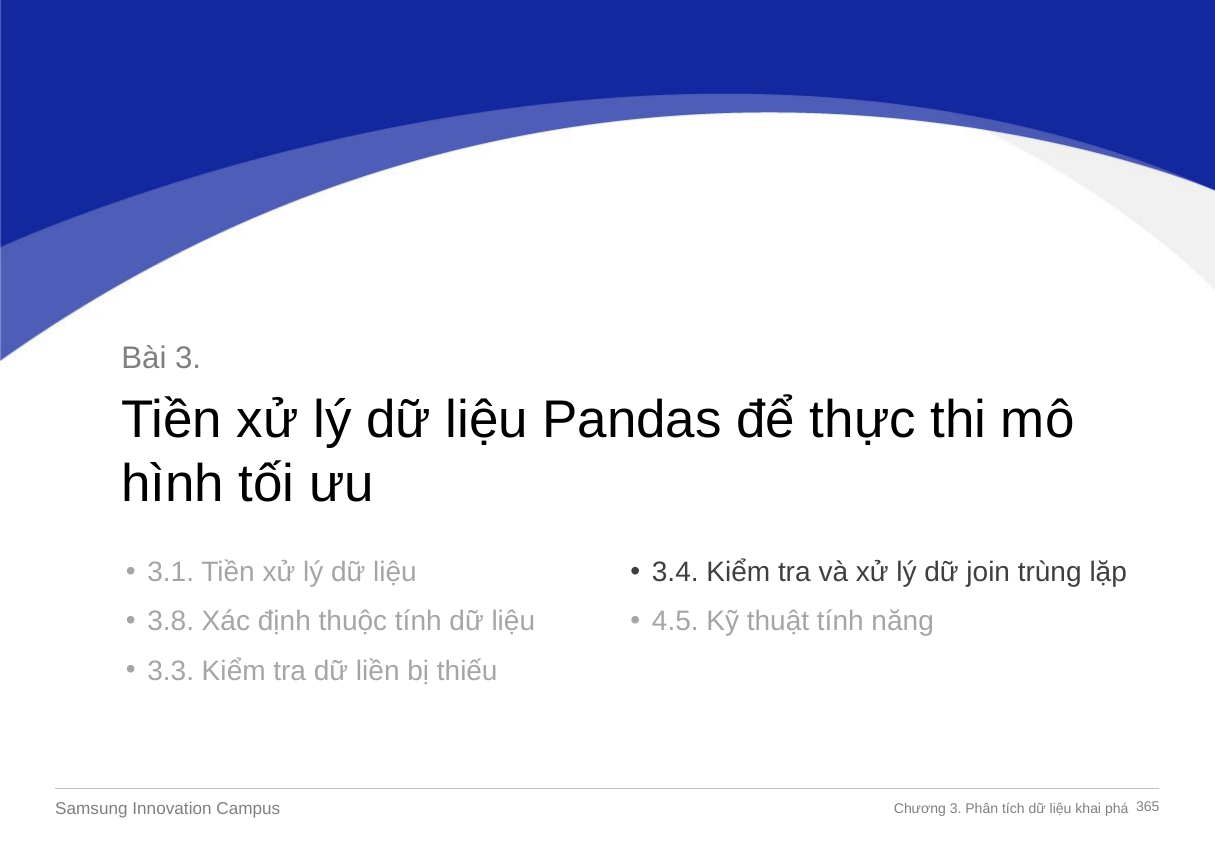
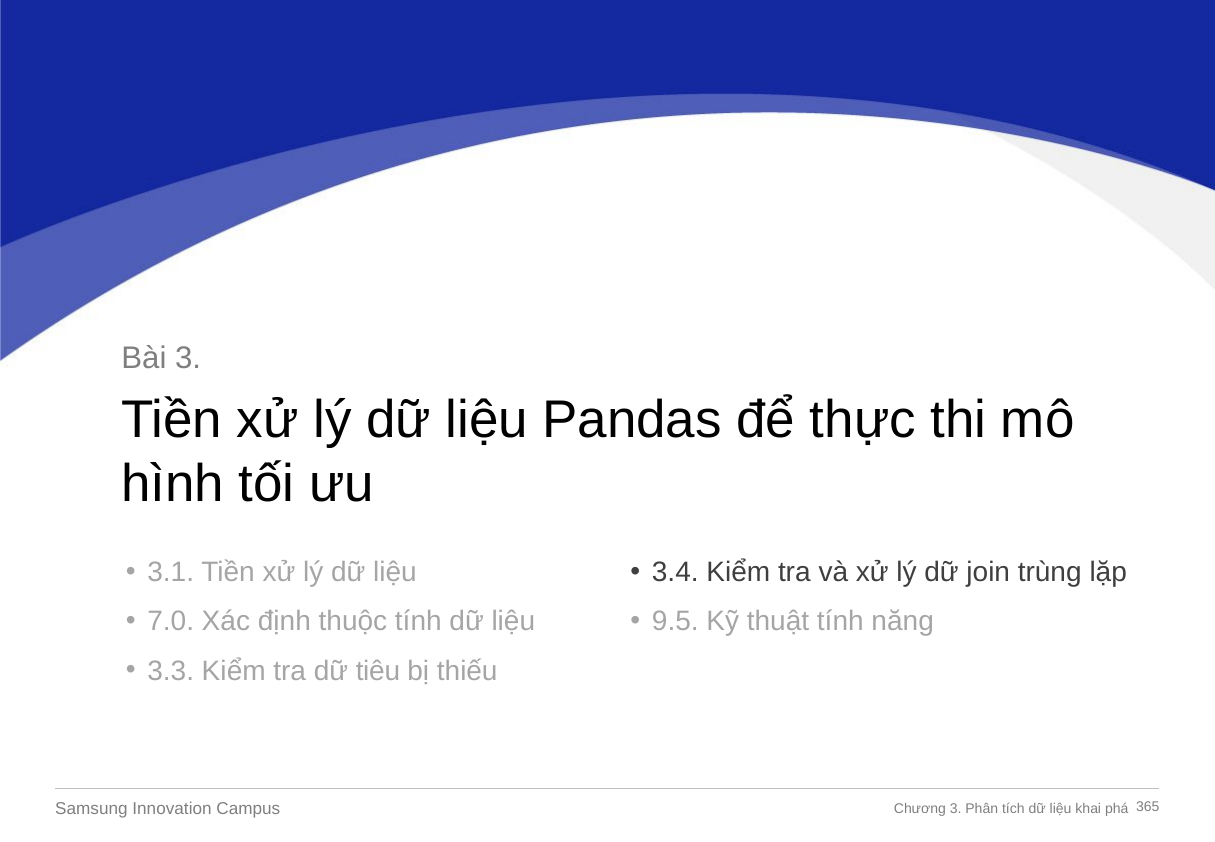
3.8: 3.8 -> 7.0 (171, 621)
4.5: 4.5 -> 9.5 (675, 621)
liền: liền -> tiêu (378, 670)
